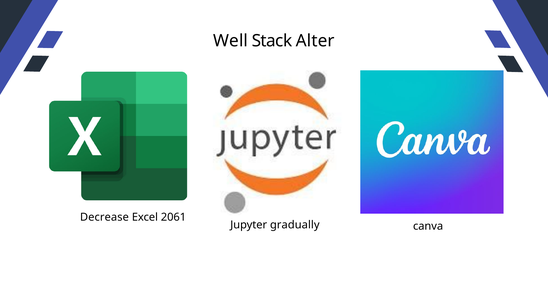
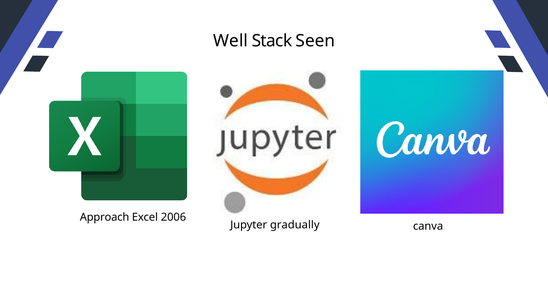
Alter: Alter -> Seen (315, 41)
Decrease: Decrease -> Approach (105, 217)
2061: 2061 -> 2006 (173, 217)
